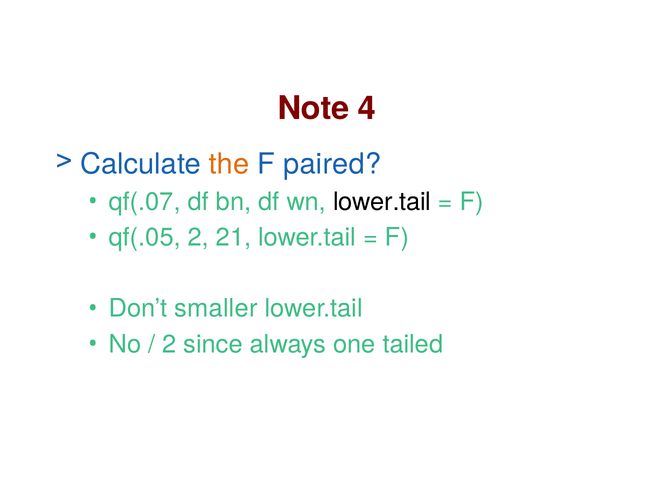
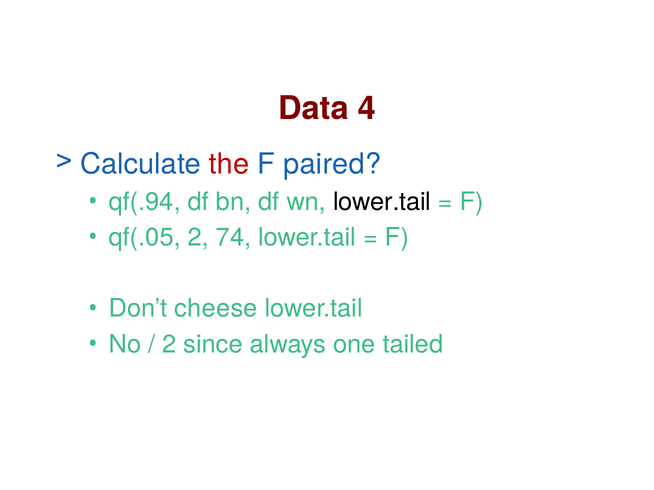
Note: Note -> Data (313, 109)
the colour: orange -> red (229, 164)
qf(.07: qf(.07 -> qf(.94 (145, 202)
21: 21 -> 74 (234, 238)
smaller: smaller -> cheese (216, 309)
